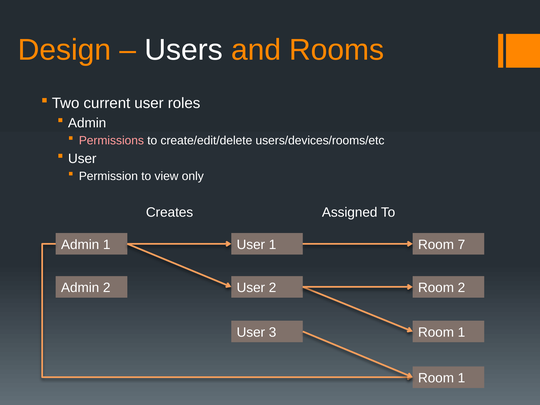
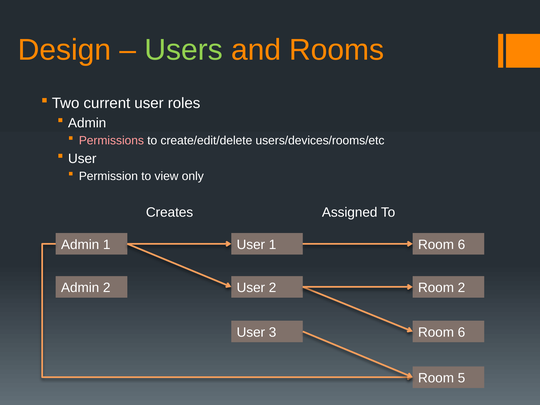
Users colour: white -> light green (184, 50)
7: 7 -> 6 (461, 245)
1: 1 -> 6 (461, 332)
1: 1 -> 5 (461, 378)
